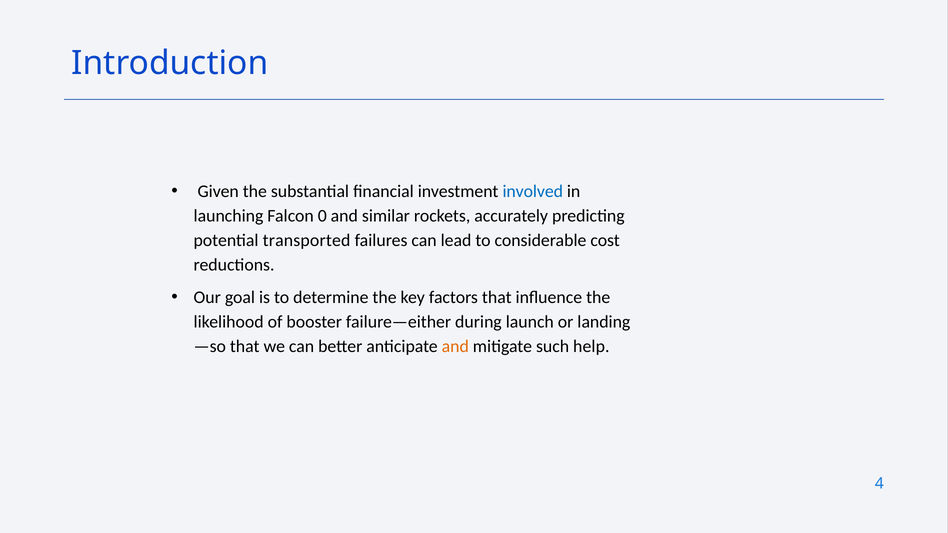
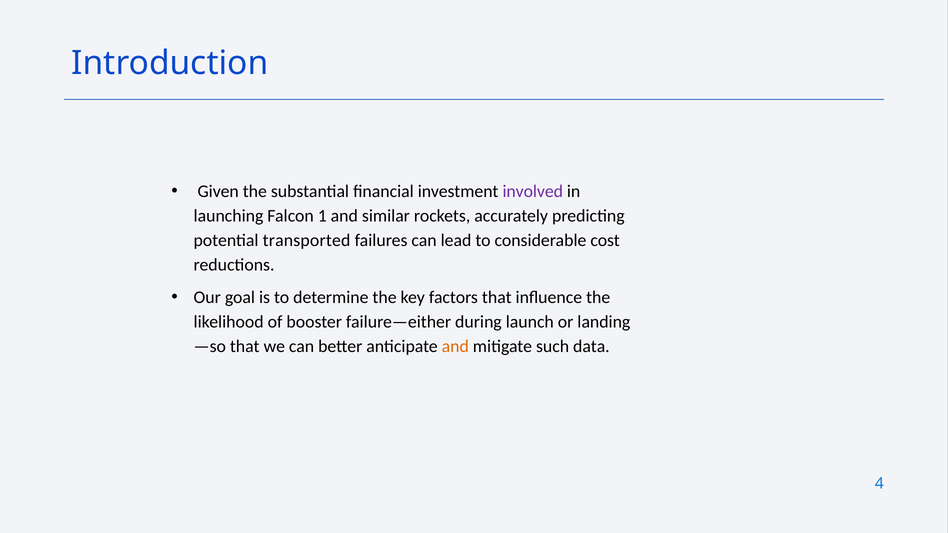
involved colour: blue -> purple (533, 192)
0: 0 -> 1 (322, 216)
help: help -> data (591, 347)
